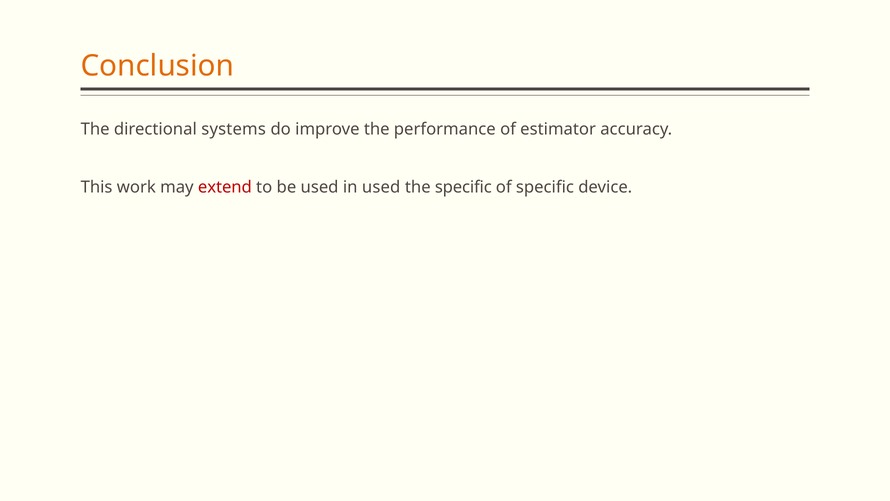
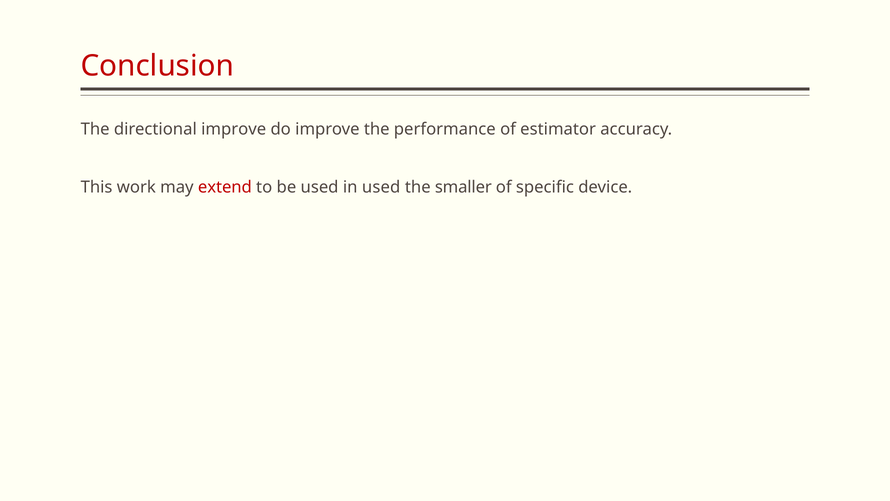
Conclusion colour: orange -> red (157, 66)
directional systems: systems -> improve (234, 129)
the specific: specific -> smaller (463, 187)
